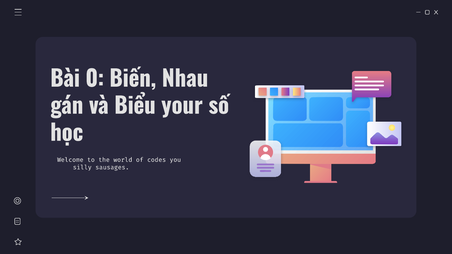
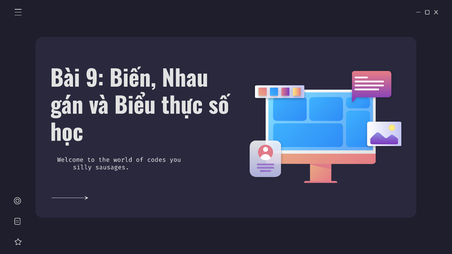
0: 0 -> 9 (95, 79)
your: your -> thực (182, 106)
